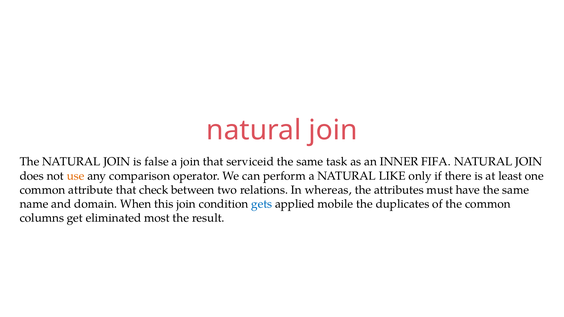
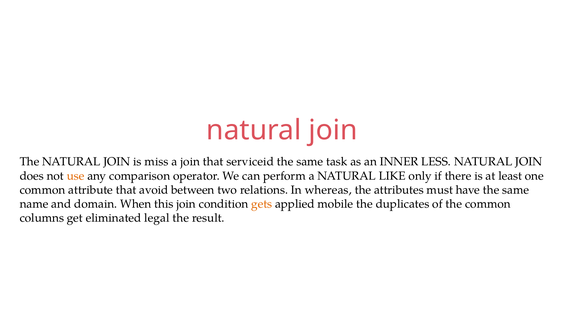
false: false -> miss (157, 162)
FIFA: FIFA -> LESS (436, 162)
check: check -> avoid (154, 190)
gets colour: blue -> orange (262, 204)
most: most -> legal (157, 218)
